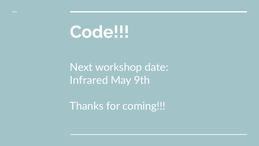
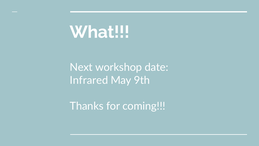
Code: Code -> What (100, 32)
